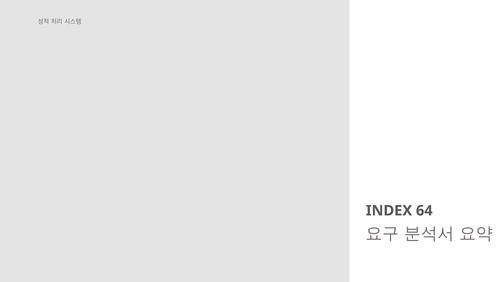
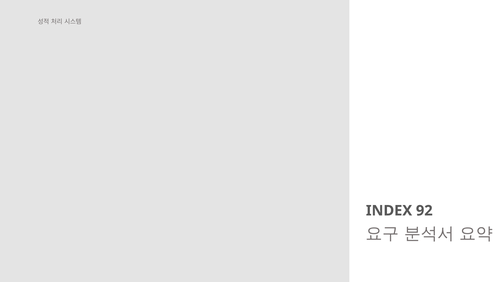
64: 64 -> 92 (424, 211)
